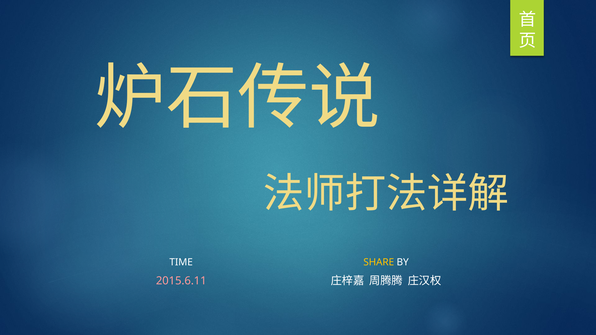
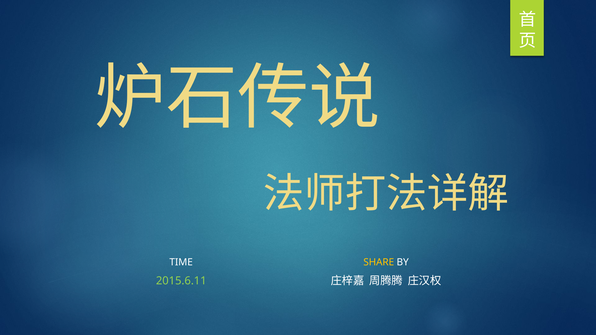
2015.6.11 colour: pink -> light green (181, 281)
